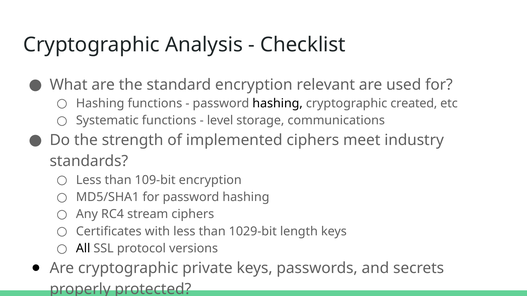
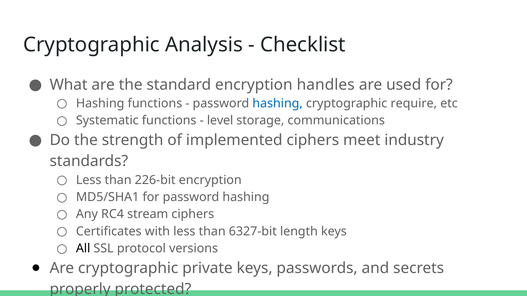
relevant: relevant -> handles (326, 85)
hashing colour: black -> blue (278, 103)
created: created -> require (414, 103)
109-bit: 109-bit -> 226-bit (155, 180)
1029-bit: 1029-bit -> 6327-bit (253, 232)
